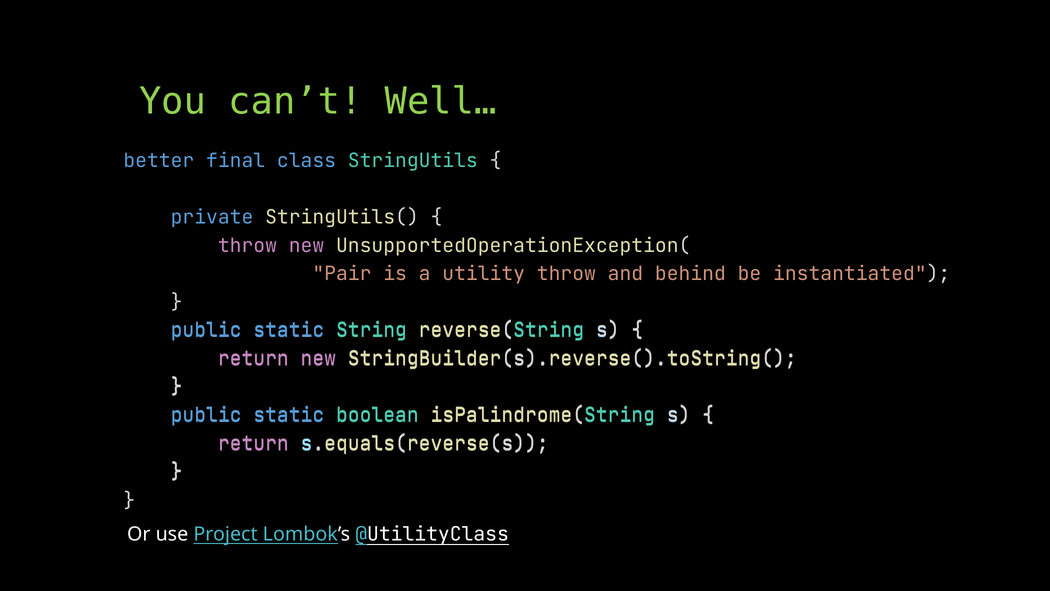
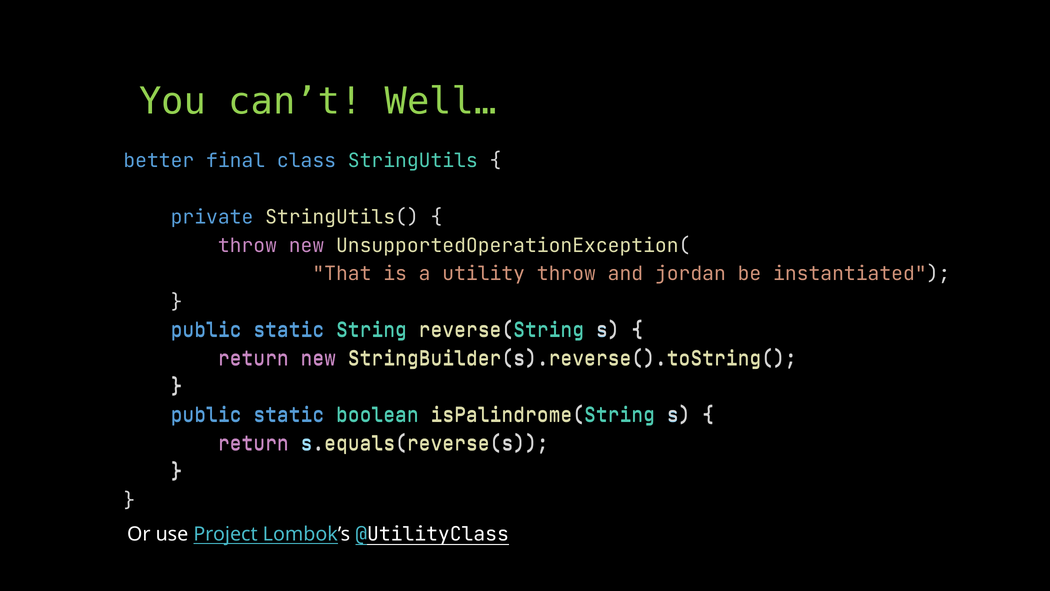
Pair: Pair -> That (342, 274)
behind: behind -> jordan (690, 274)
